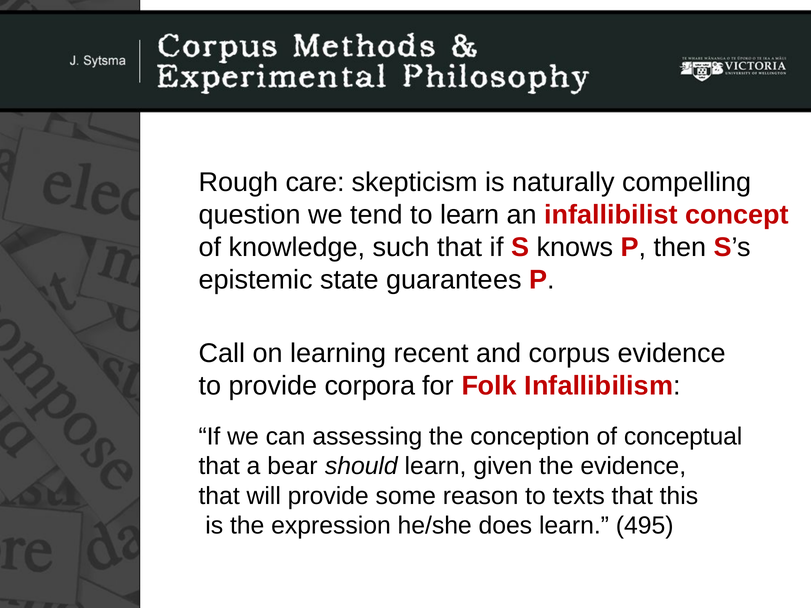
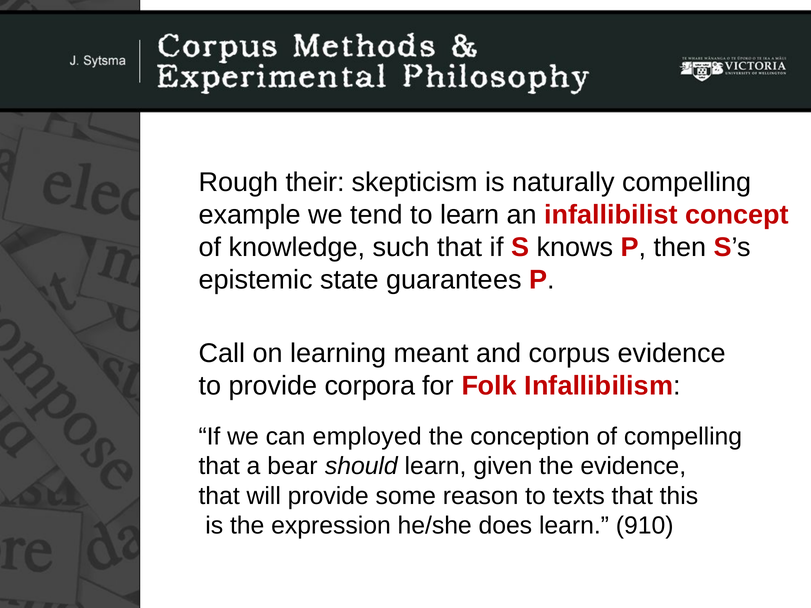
care: care -> their (315, 183)
question: question -> example (250, 215)
recent: recent -> meant (431, 354)
assessing: assessing -> employed (367, 437)
of conceptual: conceptual -> compelling (683, 437)
495: 495 -> 910 (645, 526)
